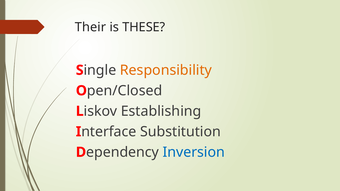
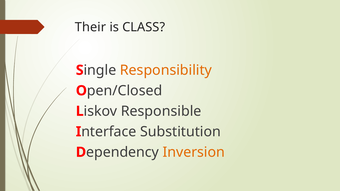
THESE: THESE -> CLASS (144, 27)
Establishing: Establishing -> Responsible (161, 111)
Inversion colour: blue -> orange (194, 152)
